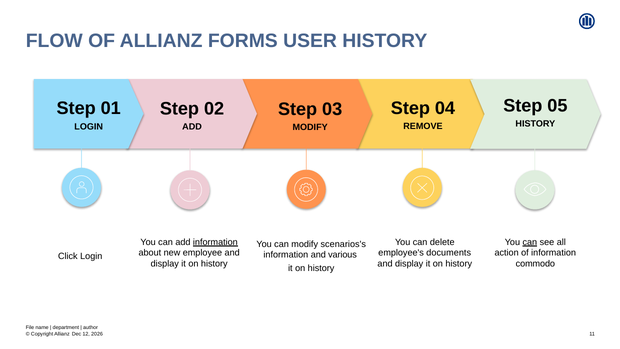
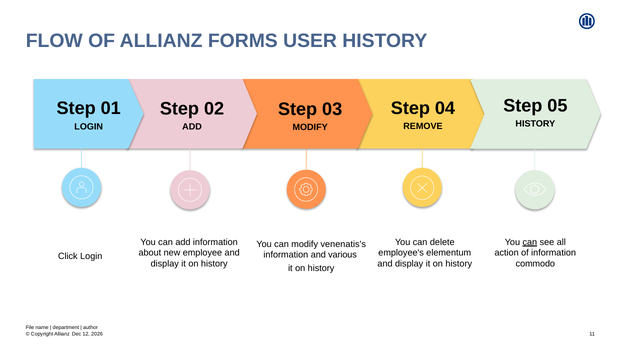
information underline: present -> none (215, 242)
scenarios's: scenarios's -> venenatis's (343, 244)
documents: documents -> elementum (449, 253)
